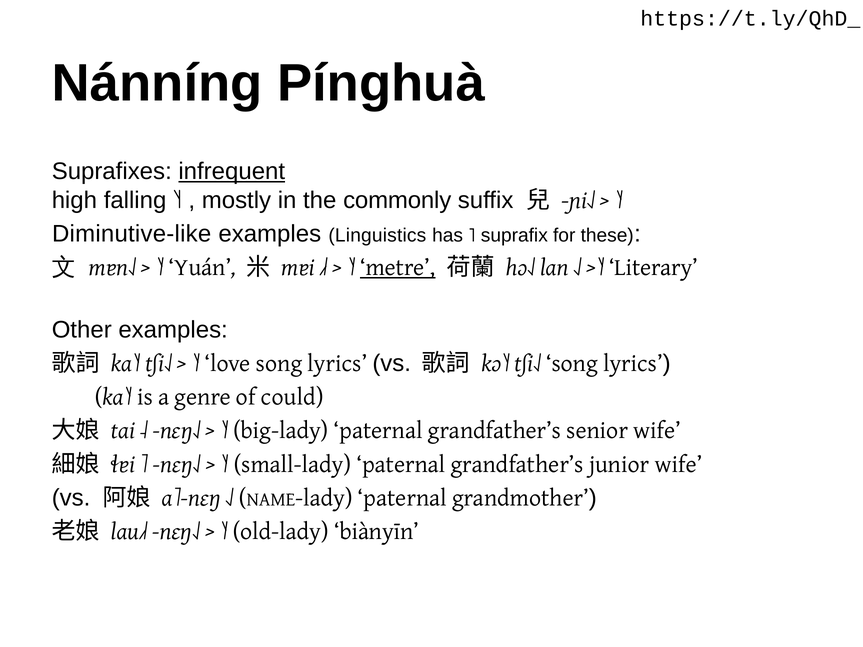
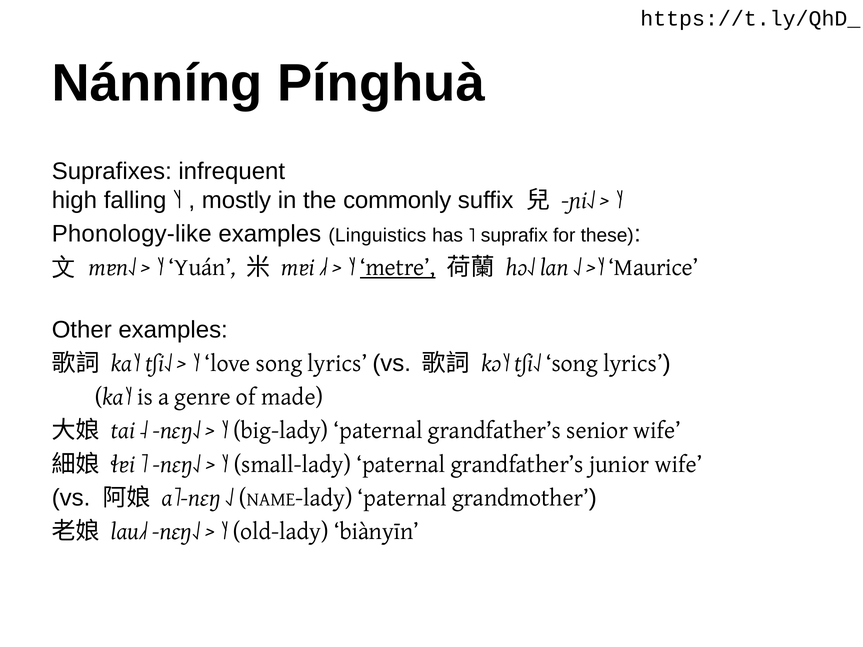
infrequent underline: present -> none (232, 171)
Diminutive-like: Diminutive-like -> Phonology-like (132, 234)
Literary: Literary -> Maurice (653, 267)
could: could -> made (292, 397)
